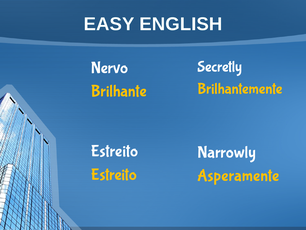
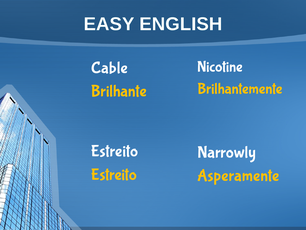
Secretly: Secretly -> Nicotine (220, 66)
Nervo: Nervo -> Cable (109, 67)
